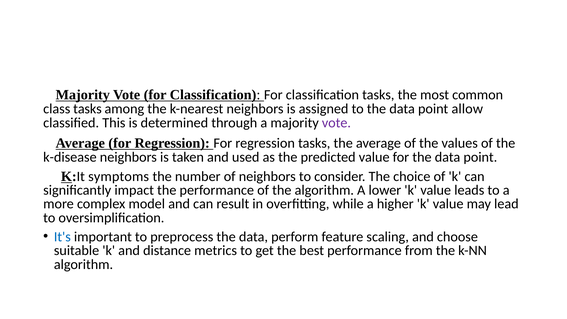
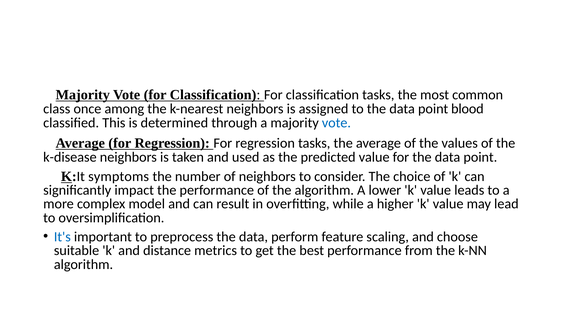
class tasks: tasks -> once (87, 109)
allow: allow -> blood (467, 109)
vote colour: purple -> blue (336, 123)
